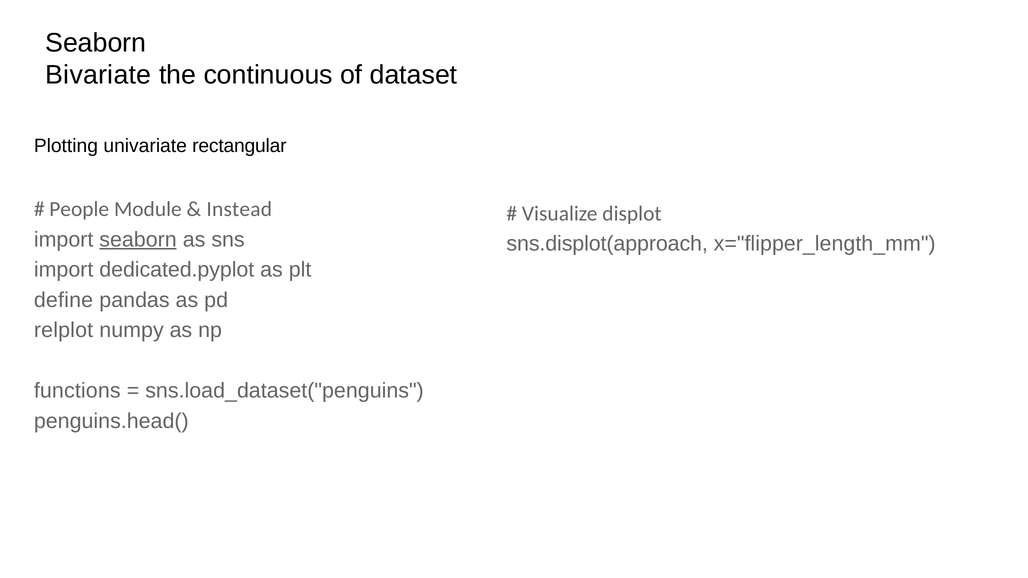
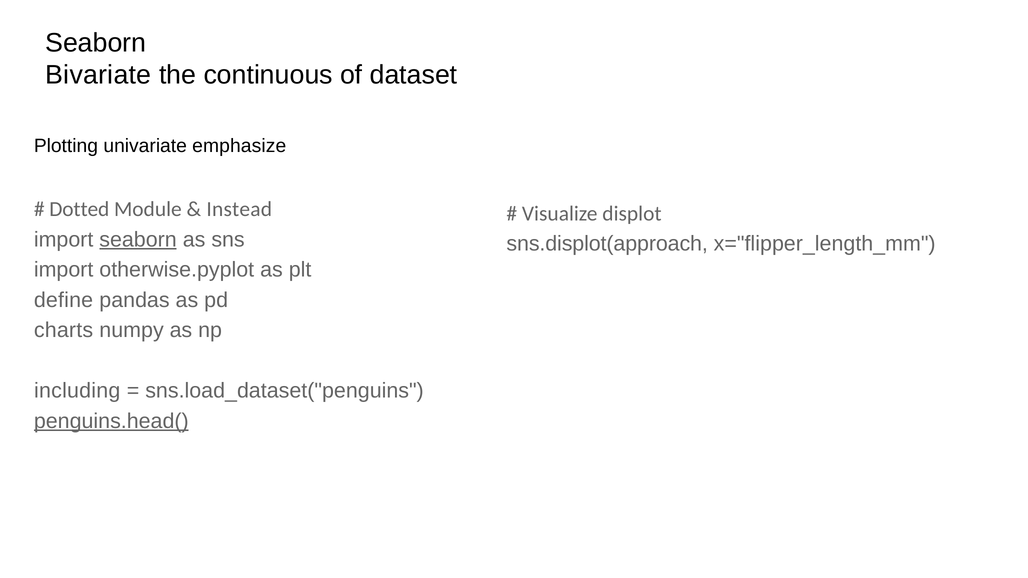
rectangular: rectangular -> emphasize (239, 146)
People: People -> Dotted (79, 209)
dedicated.pyplot: dedicated.pyplot -> otherwise.pyplot (177, 270)
relplot: relplot -> charts (64, 330)
functions: functions -> including (77, 391)
penguins.head( underline: none -> present (111, 421)
